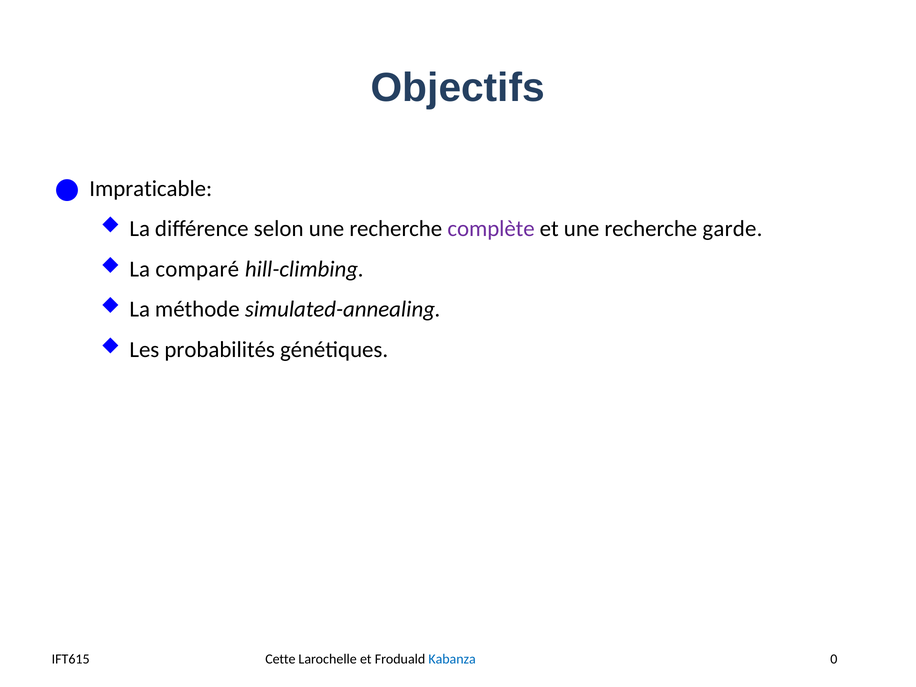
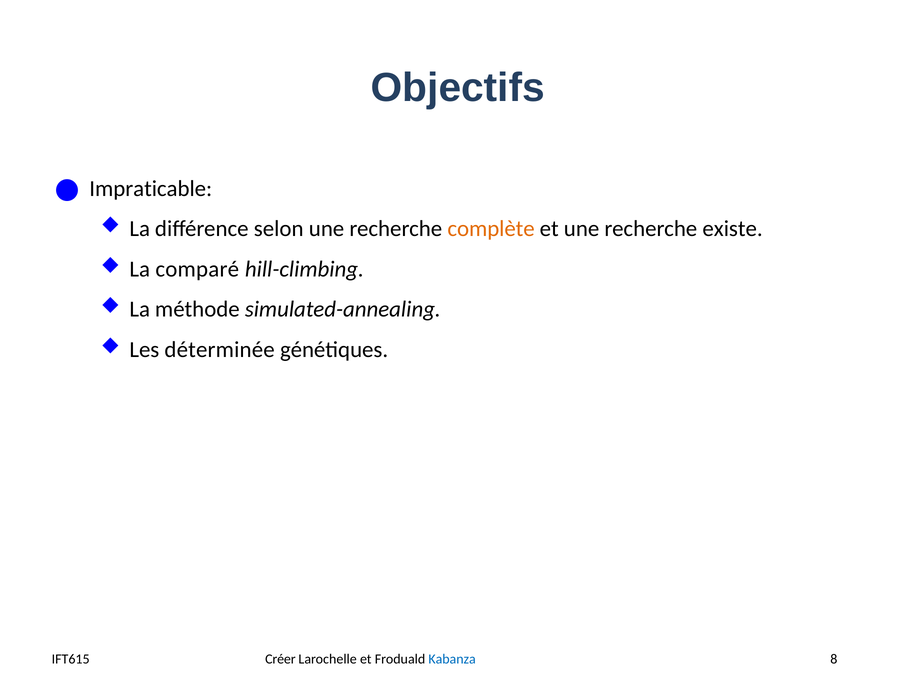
complète colour: purple -> orange (491, 229)
garde: garde -> existe (733, 229)
probabilités: probabilités -> déterminée (220, 350)
Cette: Cette -> Créer (280, 659)
0: 0 -> 8 (834, 659)
